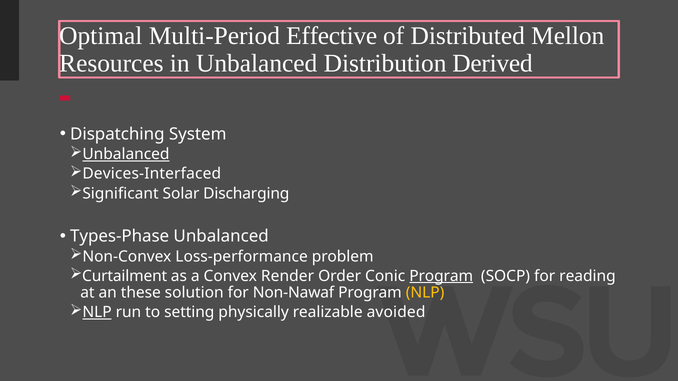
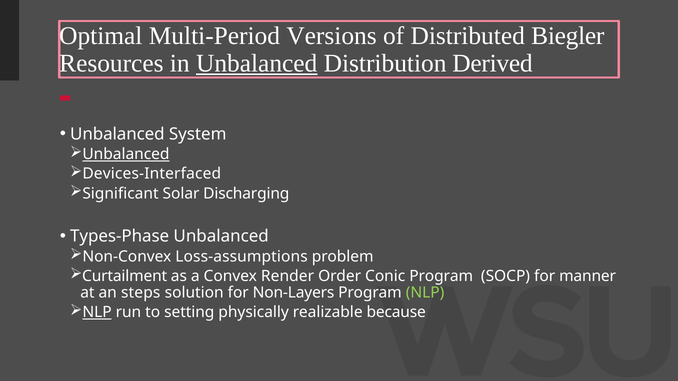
Effective: Effective -> Versions (332, 36)
Mellon: Mellon -> Biegler (568, 36)
Unbalanced underline: none -> present (257, 63)
Dispatching: Dispatching -> Unbalanced (117, 134)
Loss-performance: Loss-performance -> Loss-assumptions (242, 257)
Program underline: present -> none (441, 276)
reading: reading -> manner (588, 276)
these: these -> steps (141, 293)
Non-Nawaf: Non-Nawaf -> Non-Layers (294, 293)
NLP colour: yellow -> light green (425, 293)
avoided: avoided -> because (396, 313)
